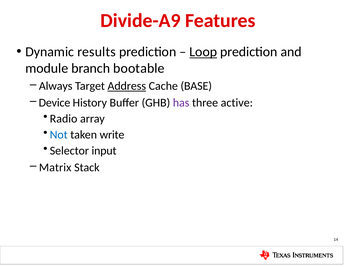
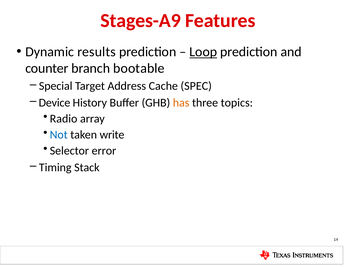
Divide-A9: Divide-A9 -> Stages-A9 (141, 21)
module: module -> counter (47, 68)
Always: Always -> Special (56, 86)
Address underline: present -> none (127, 86)
BASE: BASE -> SPEC (196, 86)
has colour: purple -> orange (181, 103)
active: active -> topics (237, 103)
input: input -> error (104, 151)
Matrix: Matrix -> Timing (55, 167)
